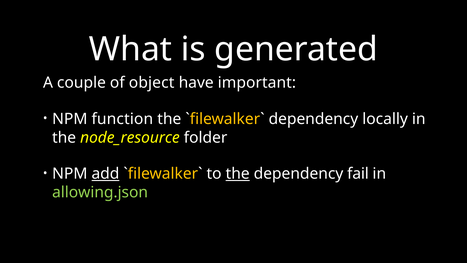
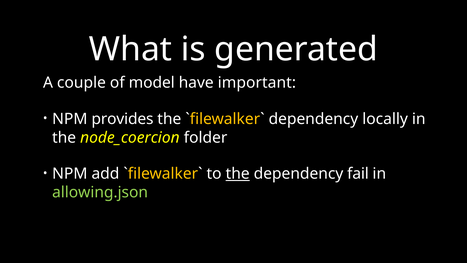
object: object -> model (152, 83)
function: function -> provides (122, 119)
node_resource: node_resource -> node_coercion (130, 137)
add underline: present -> none (105, 174)
